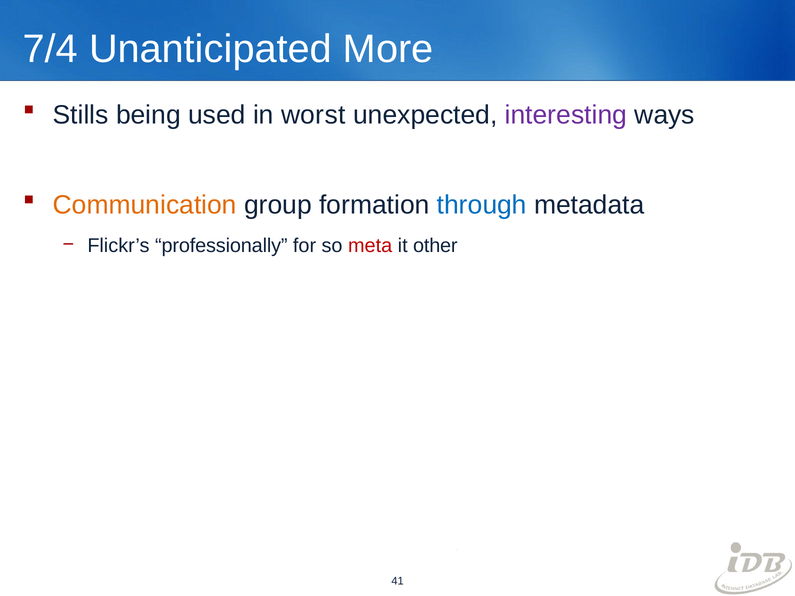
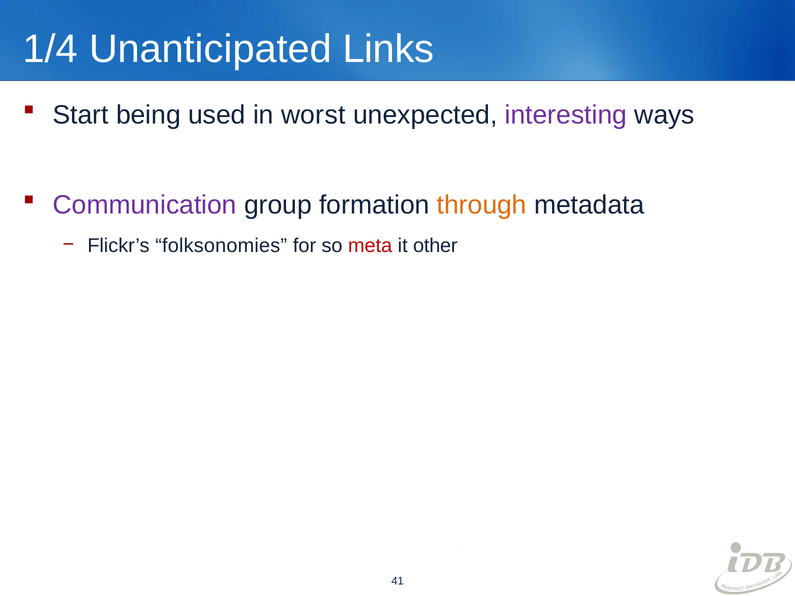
7/4: 7/4 -> 1/4 (50, 49)
More: More -> Links (388, 49)
Stills: Stills -> Start (81, 115)
Communication colour: orange -> purple (145, 205)
through colour: blue -> orange (482, 205)
professionally: professionally -> folksonomies (221, 246)
